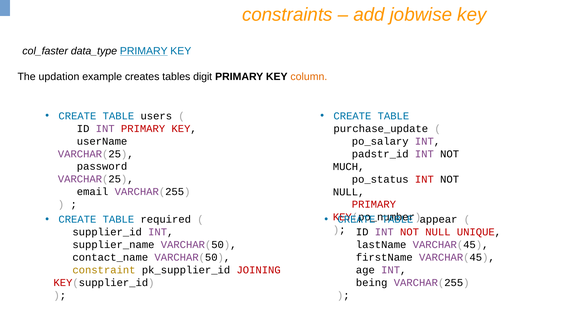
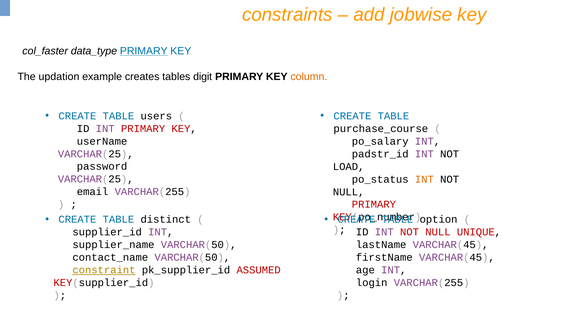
purchase_update: purchase_update -> purchase_course (381, 128)
MUCH: MUCH -> LOAD (349, 166)
INT colour: red -> orange (424, 179)
required: required -> distinct (166, 219)
appear: appear -> option (439, 219)
constraint underline: none -> present (104, 270)
JOINING: JOINING -> ASSUMED (259, 270)
being: being -> login (372, 282)
